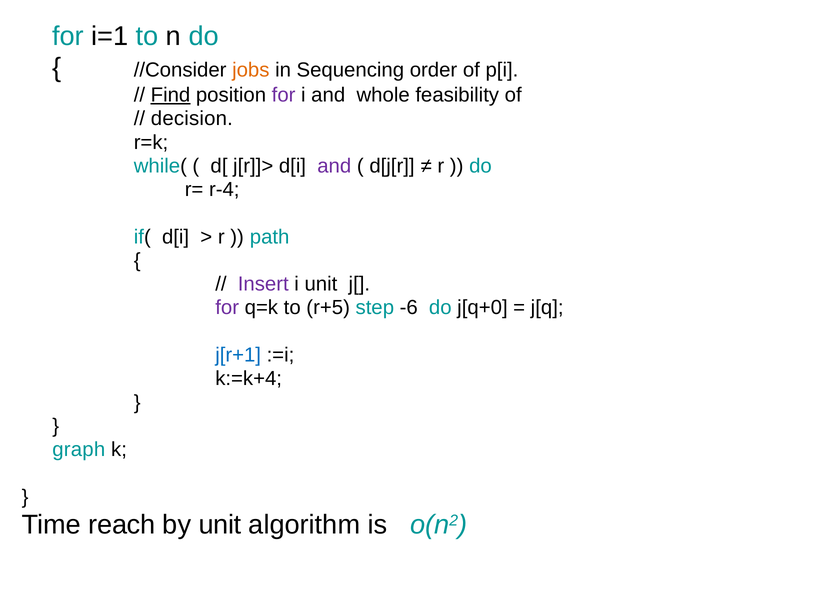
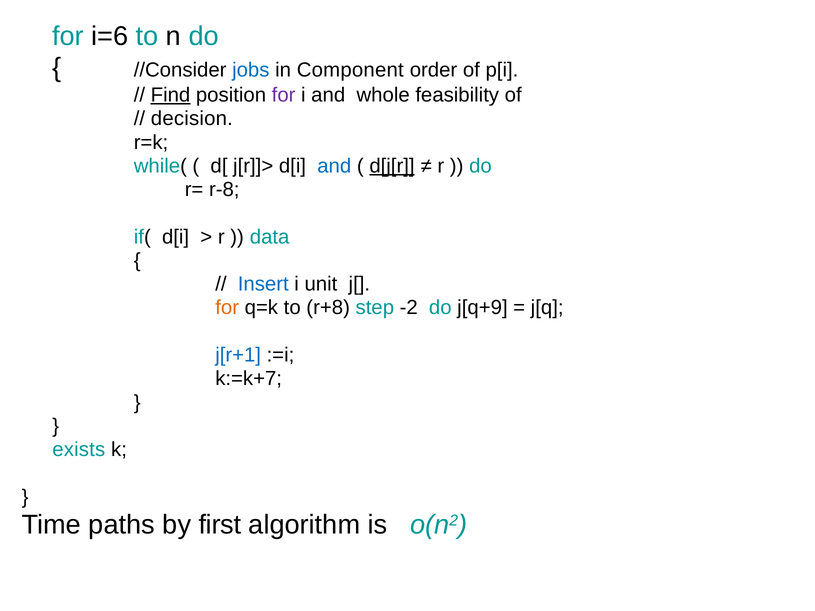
i=1: i=1 -> i=6 (110, 36)
jobs colour: orange -> blue (251, 70)
Sequencing: Sequencing -> Component (350, 70)
and colour: purple -> blue (334, 166)
d[j[r underline: none -> present (392, 166)
r-4: r-4 -> r-8 (224, 190)
path: path -> data (270, 237)
Insert colour: purple -> blue (263, 284)
for colour: purple -> orange (227, 308)
r+5: r+5 -> r+8 (328, 308)
-6: -6 -> -2 (409, 308)
j[q+0: j[q+0 -> j[q+9 (482, 308)
k:=k+4: k:=k+4 -> k:=k+7 (249, 379)
graph: graph -> exists (79, 450)
reach: reach -> paths (122, 525)
by unit: unit -> first (220, 525)
